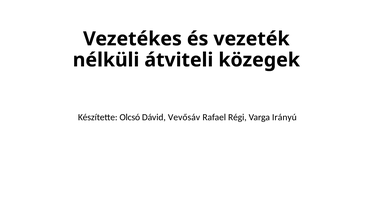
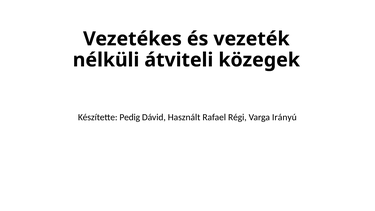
Olcsó: Olcsó -> Pedig (130, 117)
Vevősáv: Vevősáv -> Használt (184, 117)
